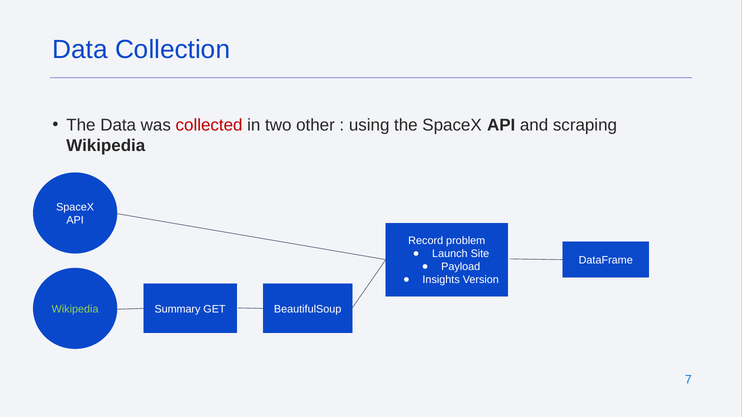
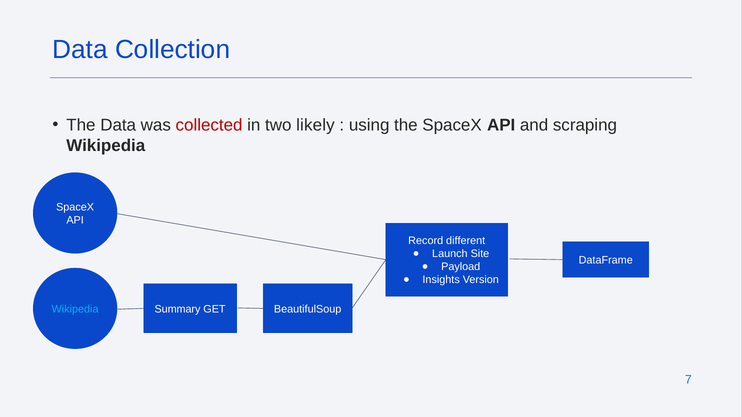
other: other -> likely (315, 125)
problem: problem -> different (466, 241)
Wikipedia colour: light green -> light blue (75, 309)
